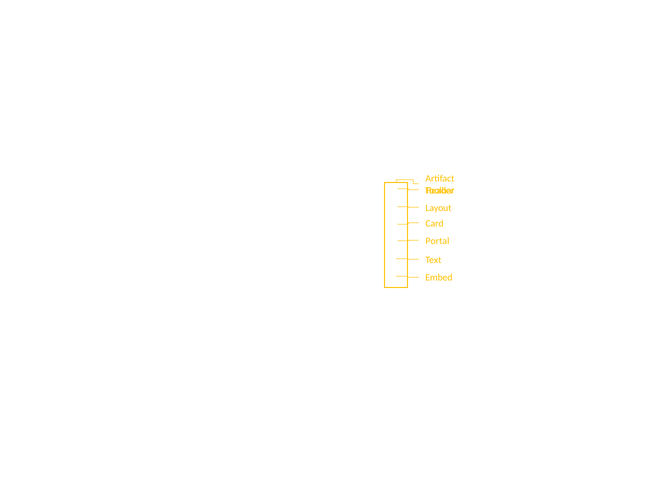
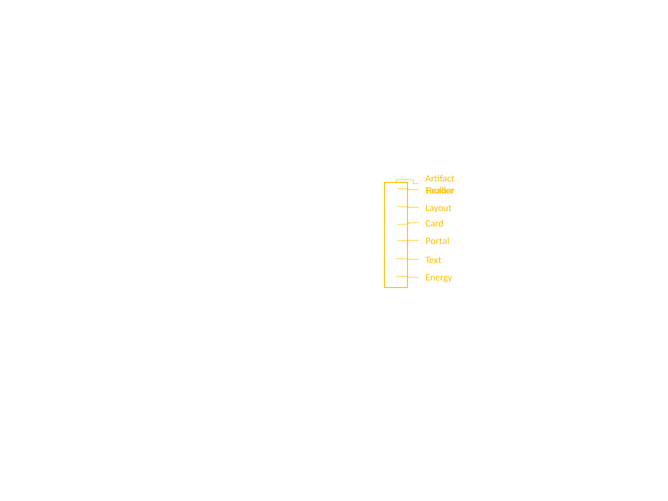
Embed: Embed -> Energy (439, 278)
